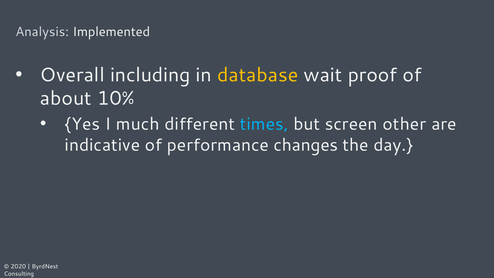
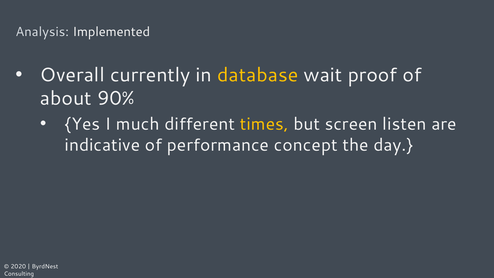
including: including -> currently (150, 75)
10%: 10% -> 90% (116, 98)
times colour: light blue -> yellow (264, 124)
other: other -> listen (404, 124)
changes: changes -> concept (306, 145)
